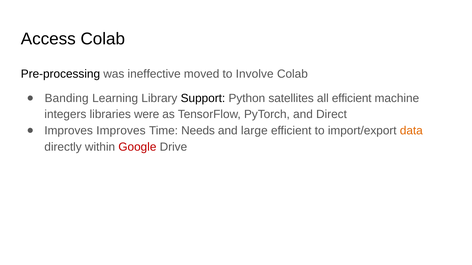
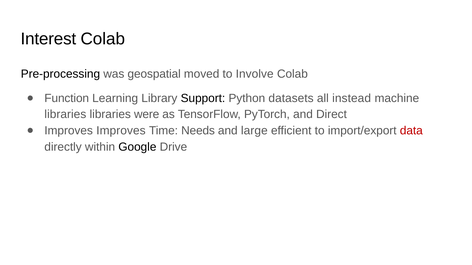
Access: Access -> Interest (48, 39)
ineffective: ineffective -> geospatial (154, 74)
Banding: Banding -> Function (67, 98)
satellites: satellites -> datasets (291, 98)
all efficient: efficient -> instead (352, 98)
integers: integers -> libraries (65, 115)
data colour: orange -> red (411, 131)
Google colour: red -> black (137, 147)
